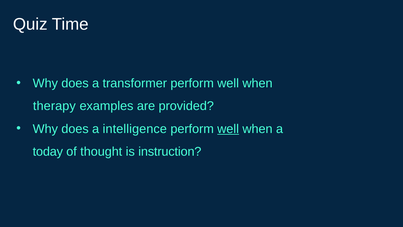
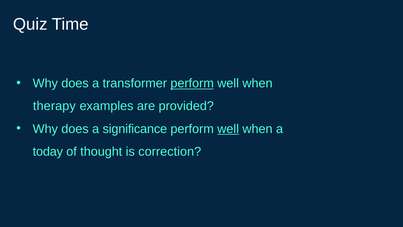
perform underline: none -> present (192, 83)
intelligence: intelligence -> significance (135, 129)
instruction: instruction -> correction (170, 151)
